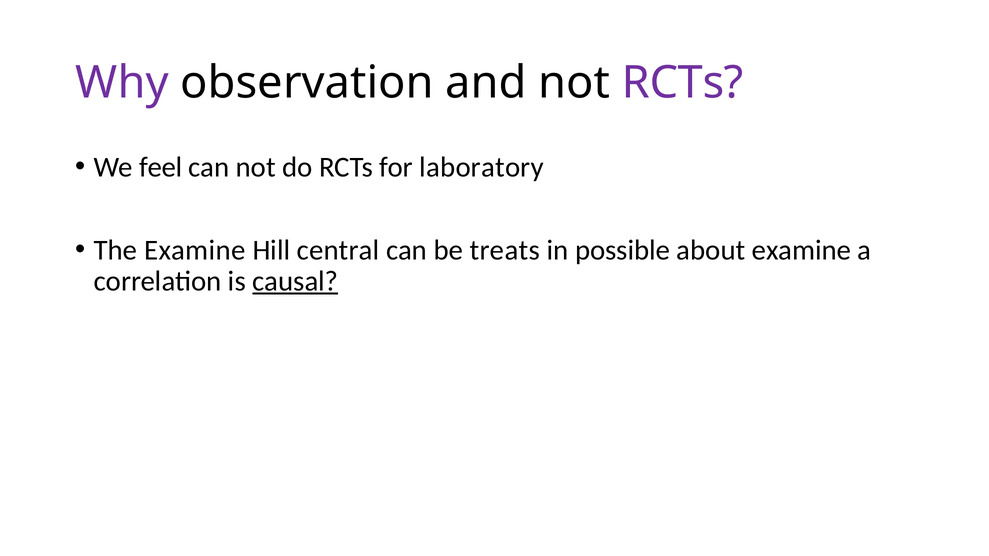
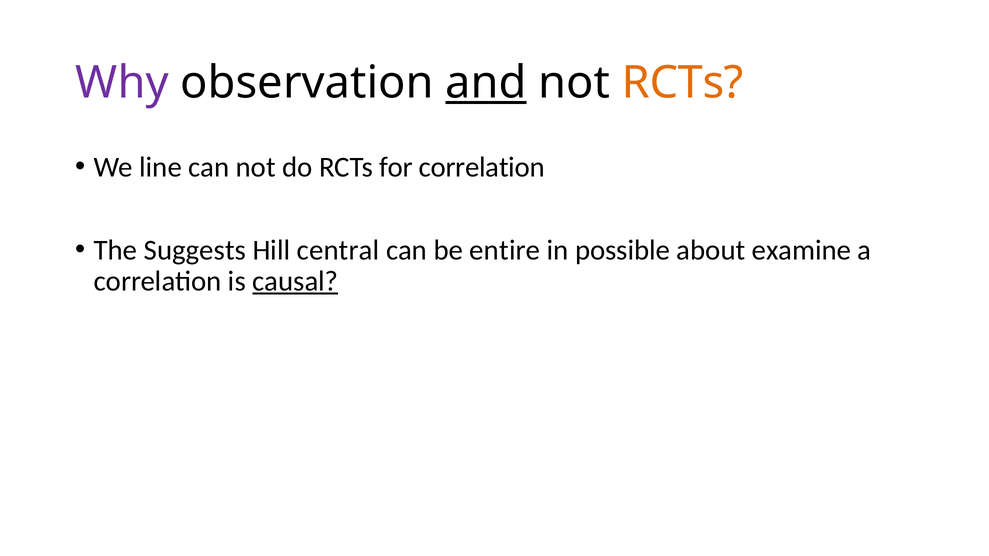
and underline: none -> present (486, 83)
RCTs colour: purple -> orange (683, 83)
feel: feel -> line (161, 167)
for laboratory: laboratory -> correlation (482, 167)
The Examine: Examine -> Suggests (195, 250)
treats: treats -> entire (505, 250)
